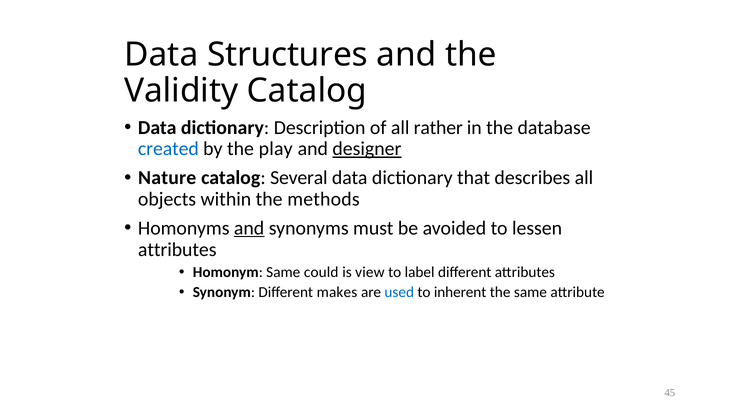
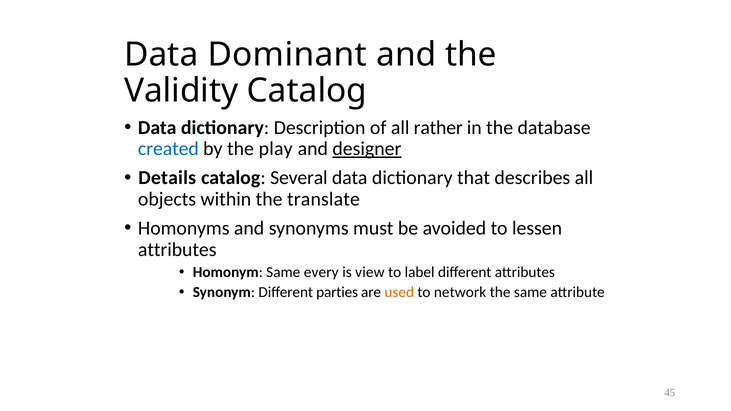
Structures: Structures -> Dominant (287, 55)
Nature: Nature -> Details (167, 178)
methods: methods -> translate (323, 199)
and underline: present -> none (249, 228)
could: could -> every (321, 272)
makes: makes -> parties (337, 293)
used colour: blue -> orange (399, 293)
inherent: inherent -> network (460, 293)
